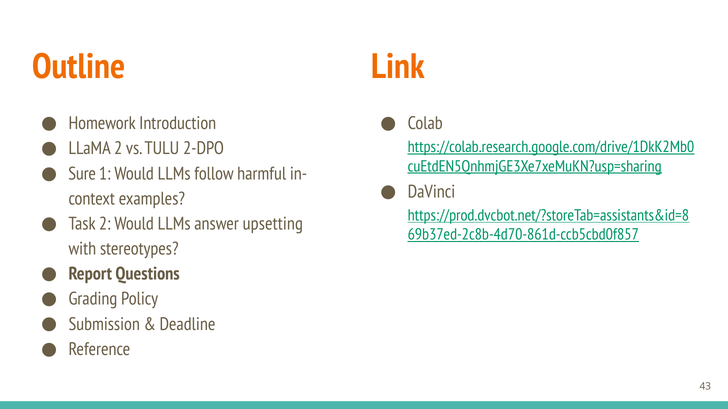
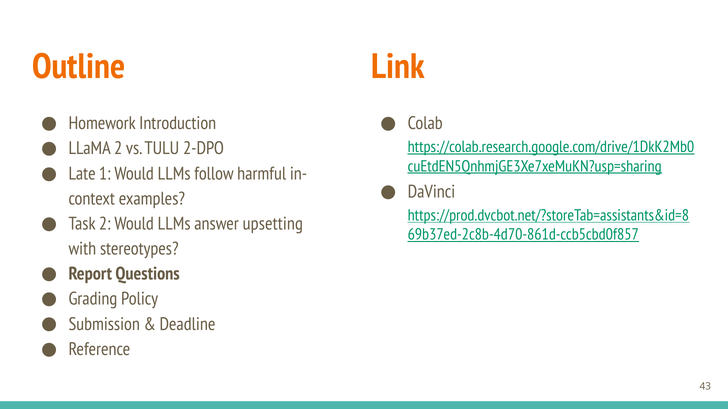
Sure: Sure -> Late (82, 174)
